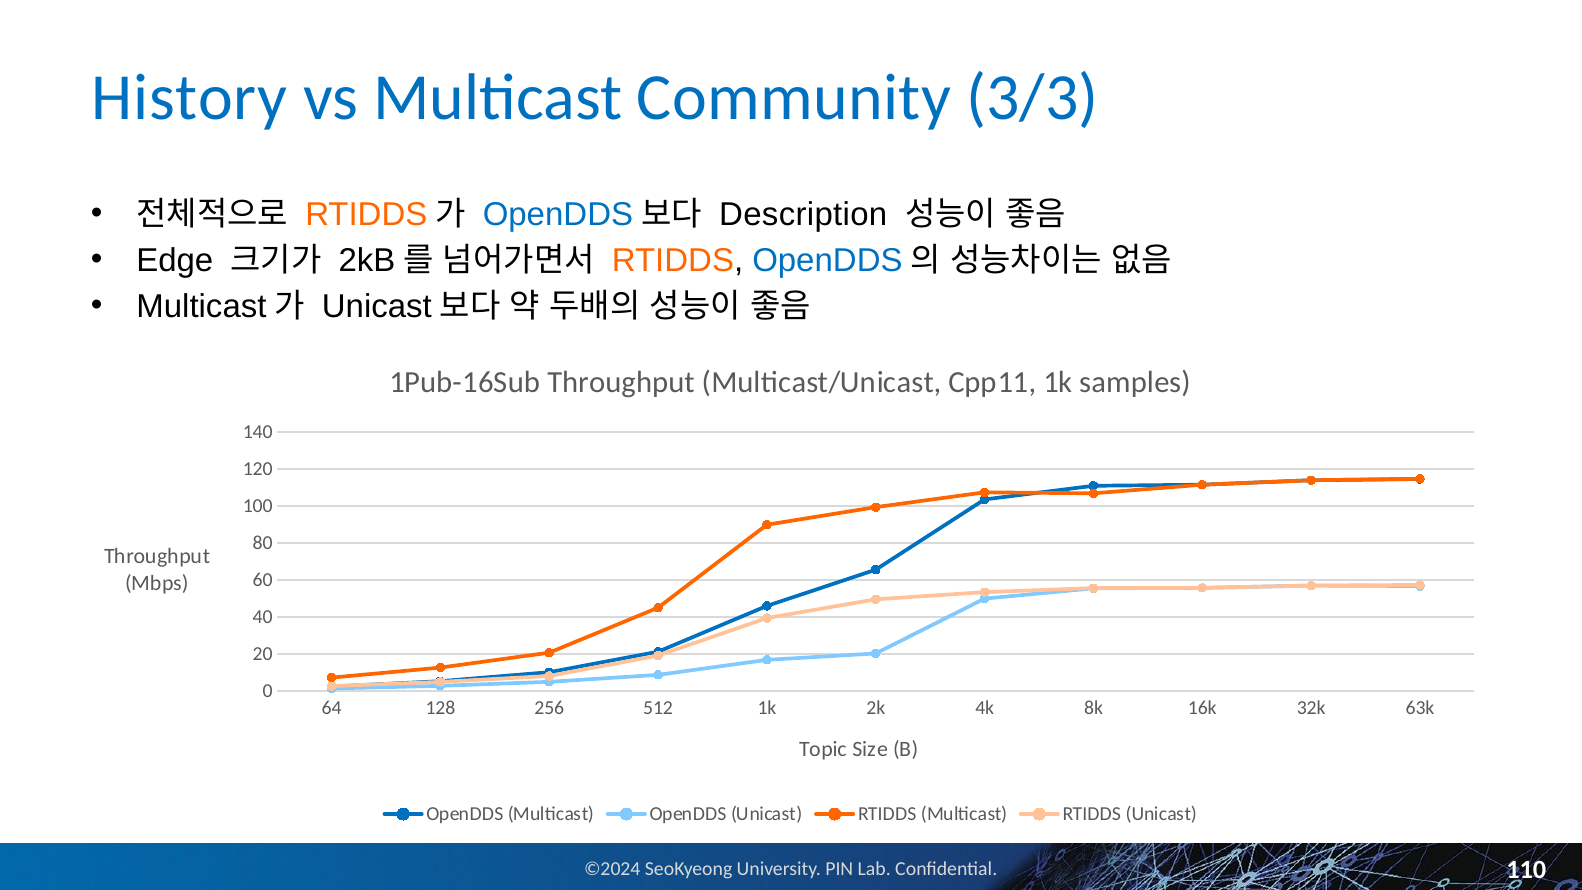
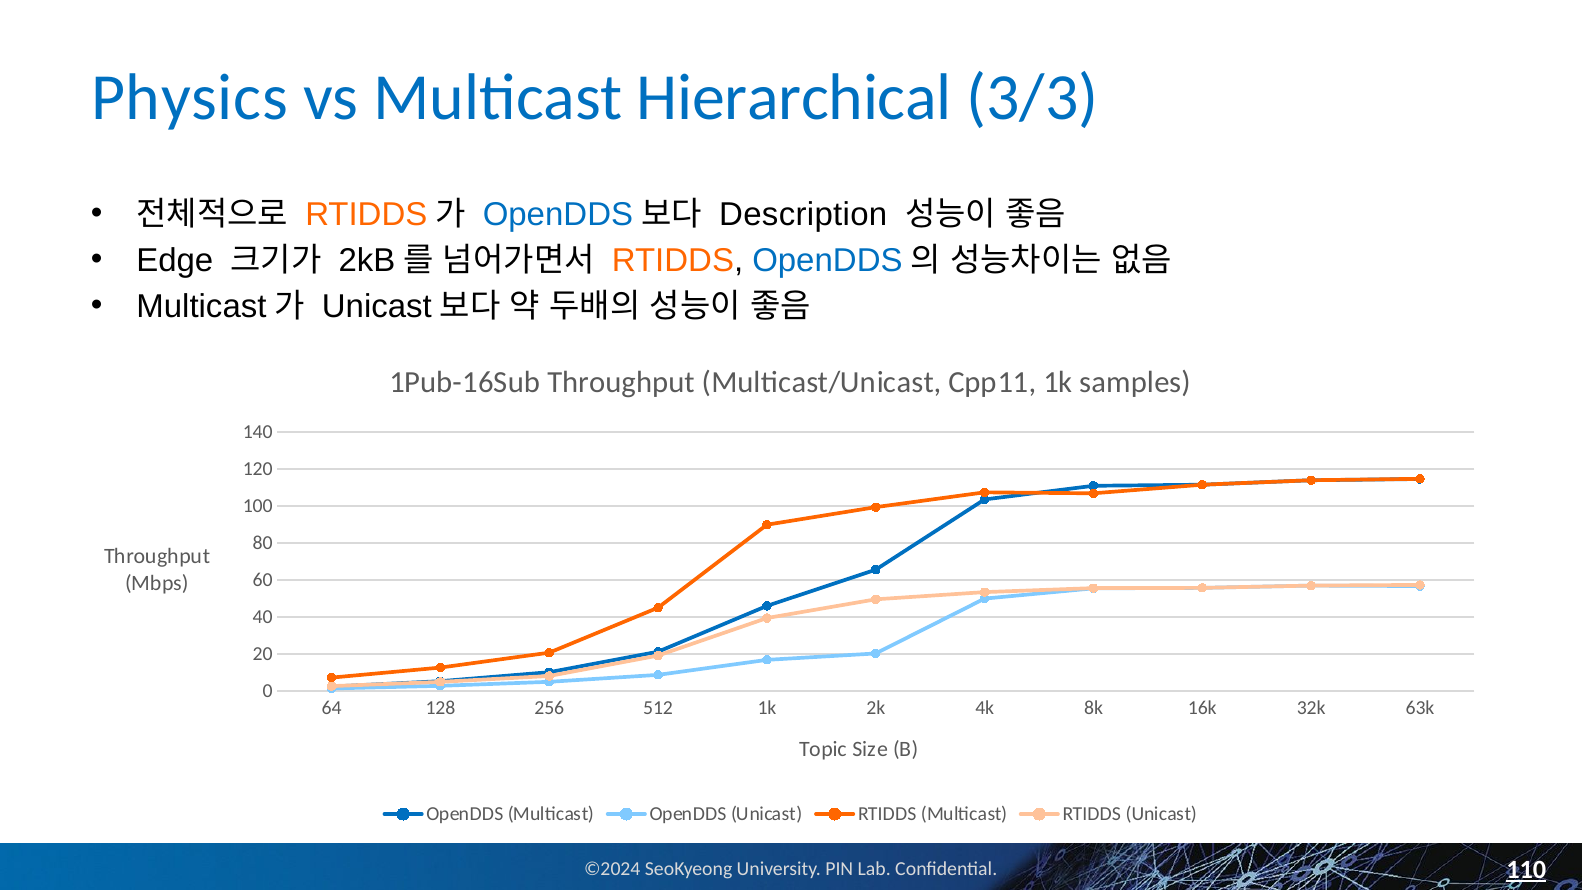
History: History -> Physics (189, 98)
Community: Community -> Hierarchical (794, 98)
110 underline: none -> present (1526, 869)
